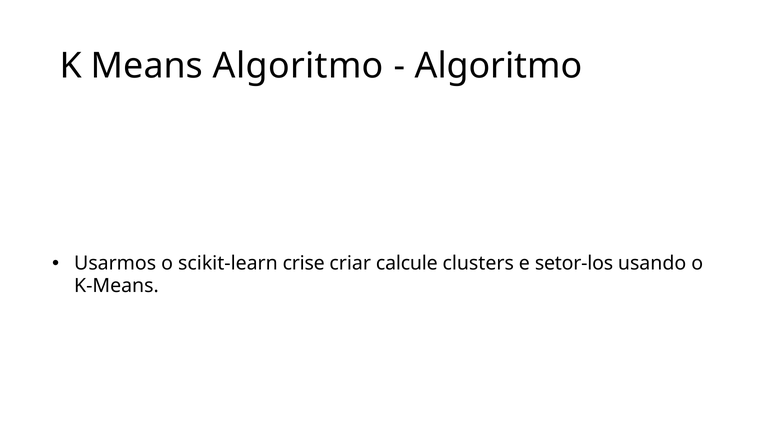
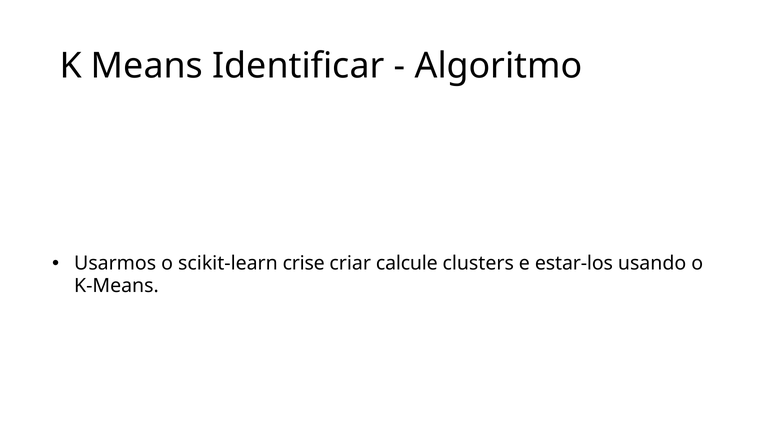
Means Algoritmo: Algoritmo -> Identificar (298, 66)
setor-los: setor-los -> estar-los (574, 263)
